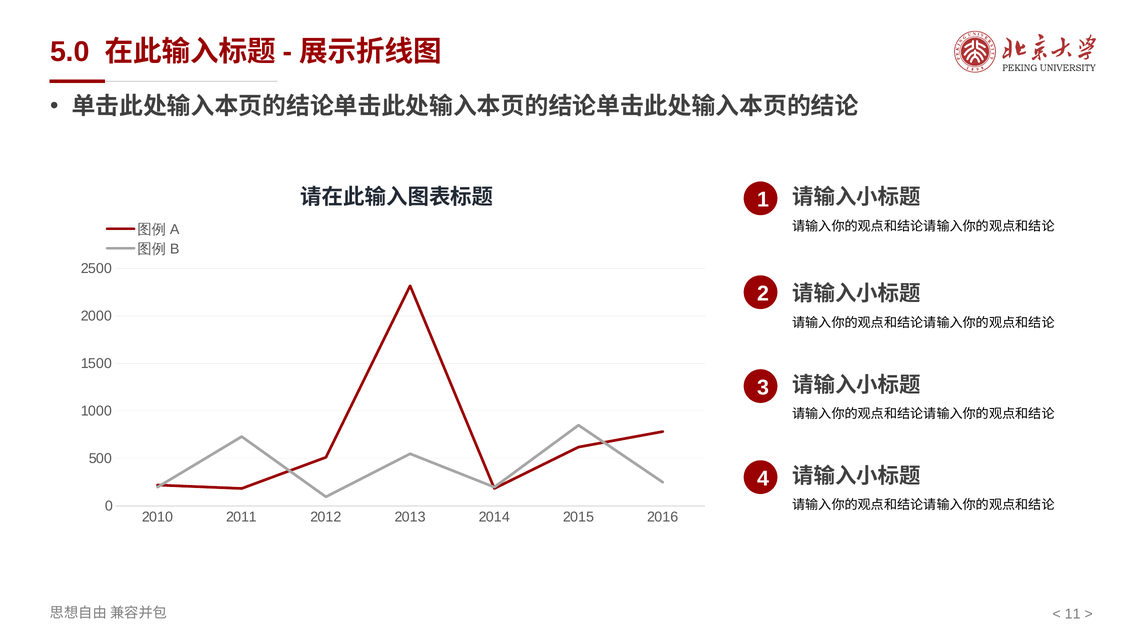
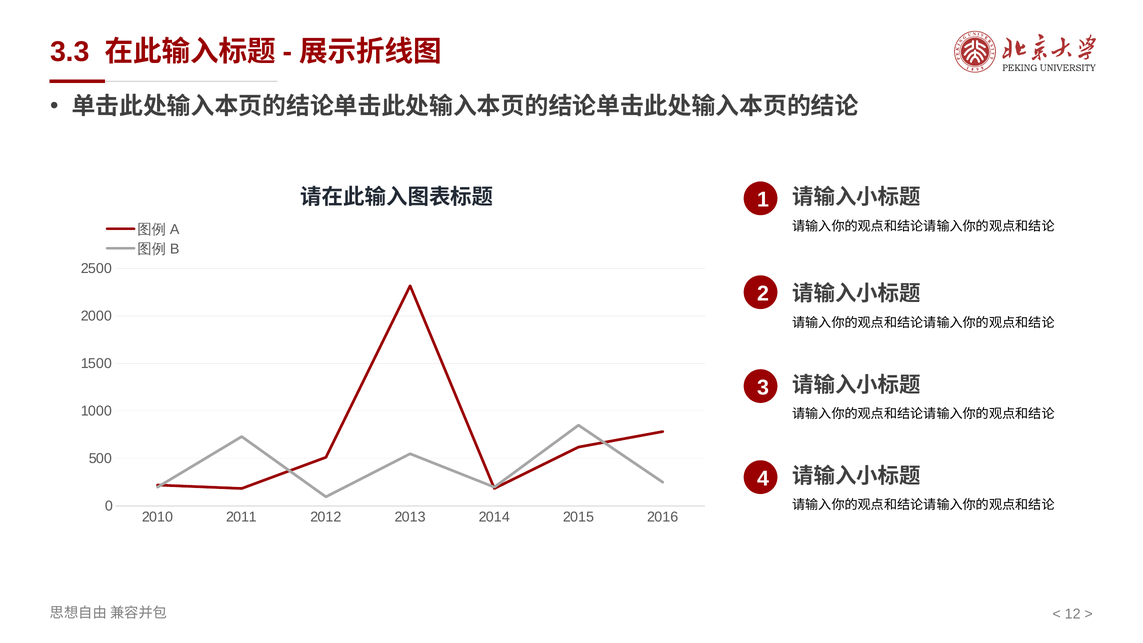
5.0: 5.0 -> 3.3 (70, 52)
11: 11 -> 12 (1073, 614)
